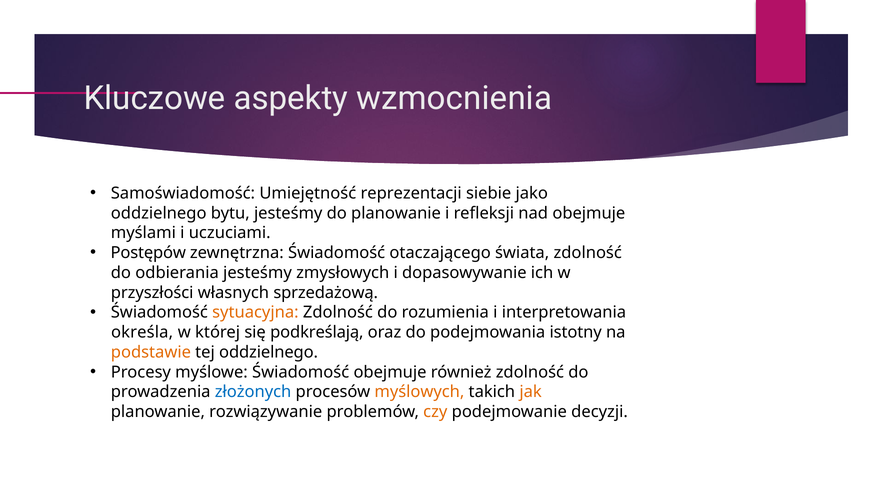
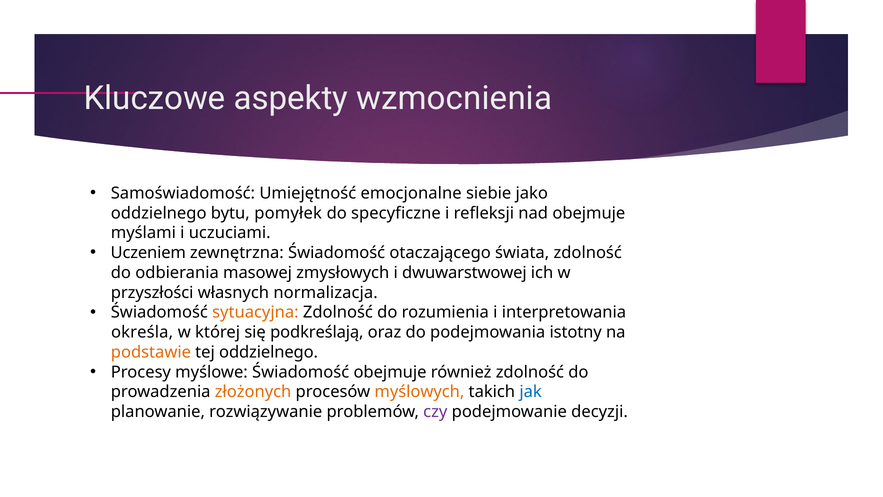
reprezentacji: reprezentacji -> emocjonalne (411, 193)
bytu jesteśmy: jesteśmy -> pomyłek (288, 213)
do planowanie: planowanie -> specyficzne (396, 213)
Postępów: Postępów -> Uczeniem (148, 253)
odbierania jesteśmy: jesteśmy -> masowej (258, 273)
dopasowywanie: dopasowywanie -> dwuwarstwowej (464, 273)
sprzedażową: sprzedażową -> normalizacja (326, 292)
złożonych colour: blue -> orange (253, 392)
jak colour: orange -> blue (531, 392)
czy colour: orange -> purple (435, 412)
